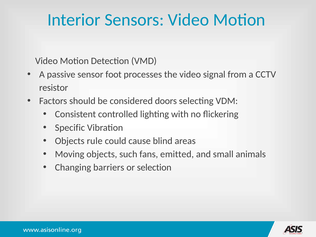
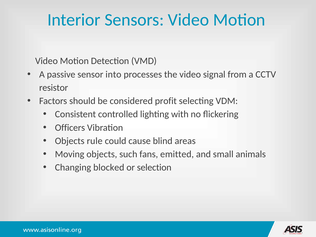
foot: foot -> into (113, 74)
doors: doors -> profit (166, 101)
Specific: Specific -> Officers (70, 128)
barriers: barriers -> blocked (109, 168)
